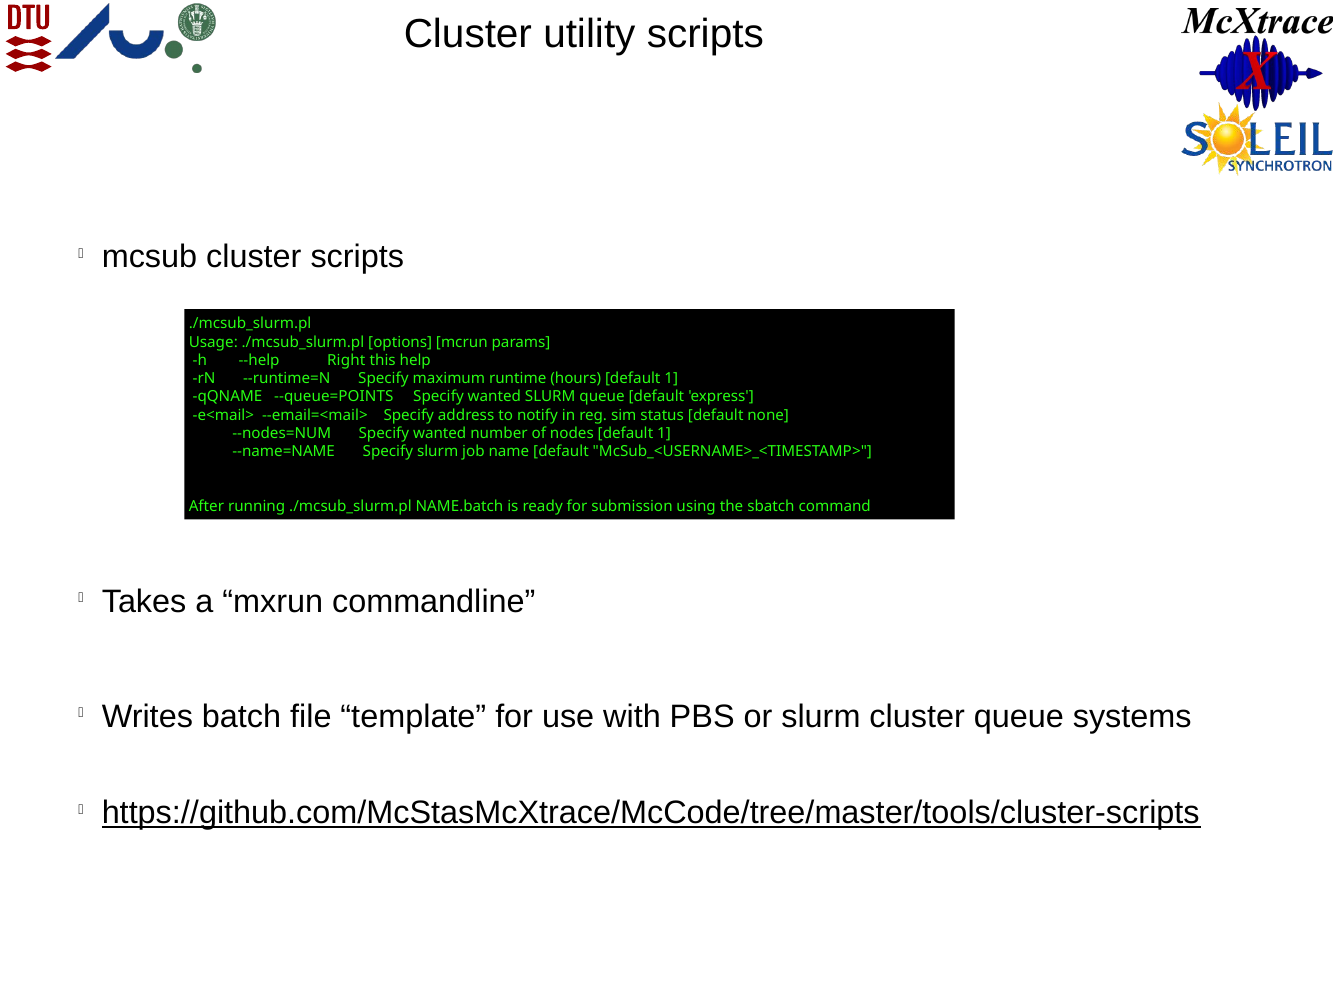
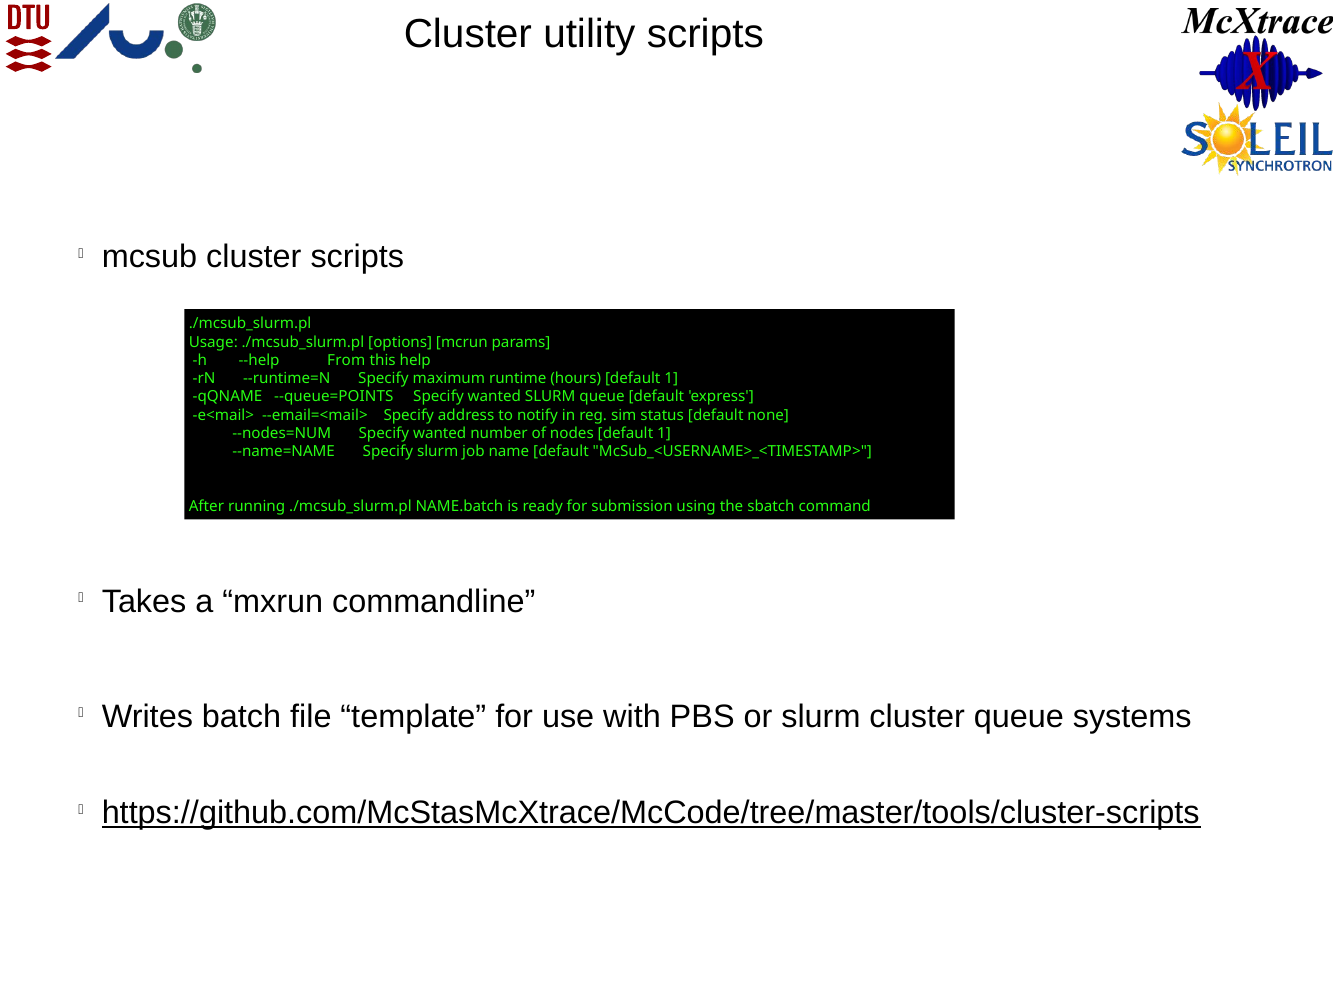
Right: Right -> From (346, 360)
